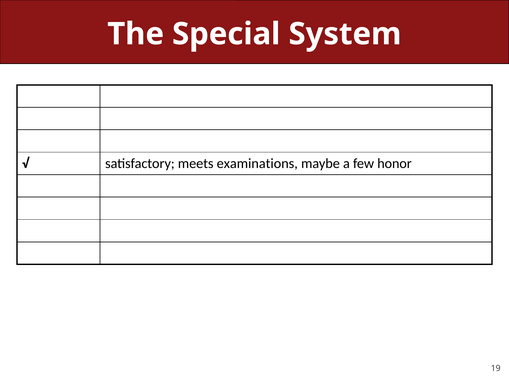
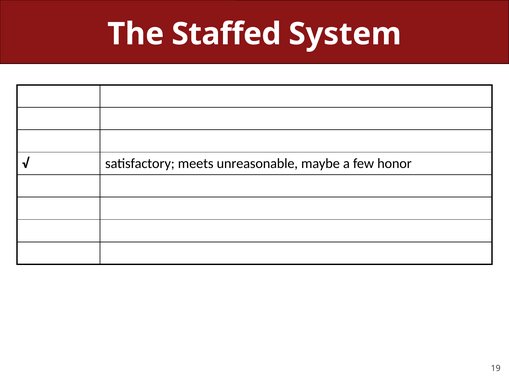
Special: Special -> Staffed (226, 34)
examinations: examinations -> unreasonable (257, 163)
